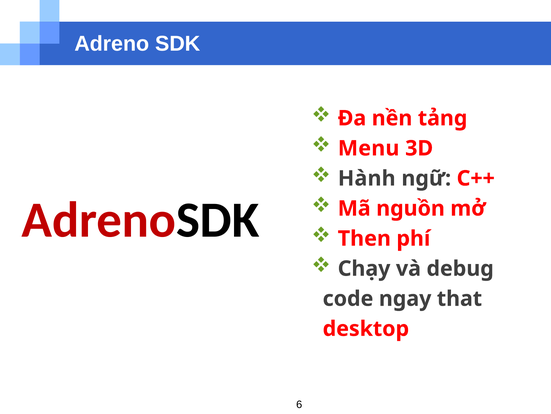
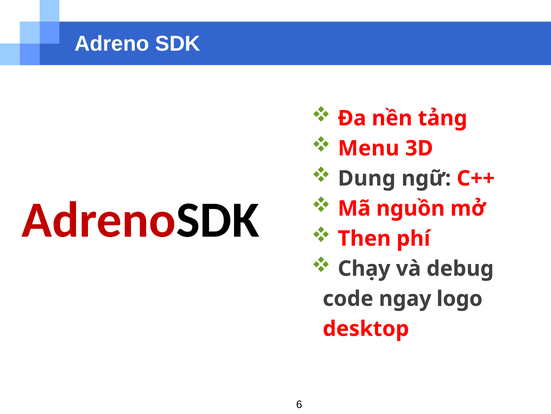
Hành: Hành -> Dung (367, 178)
that: that -> logo (460, 298)
